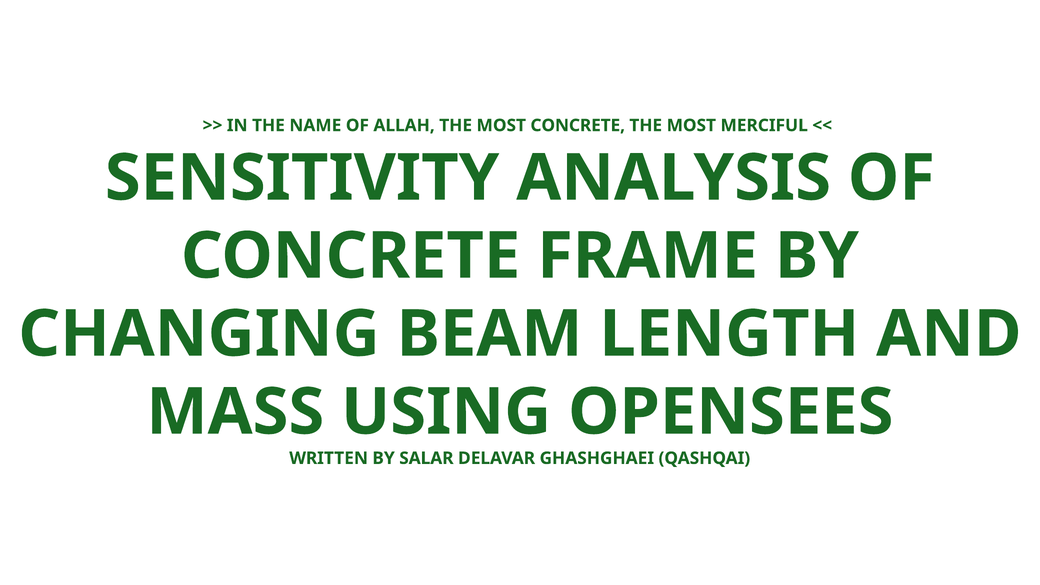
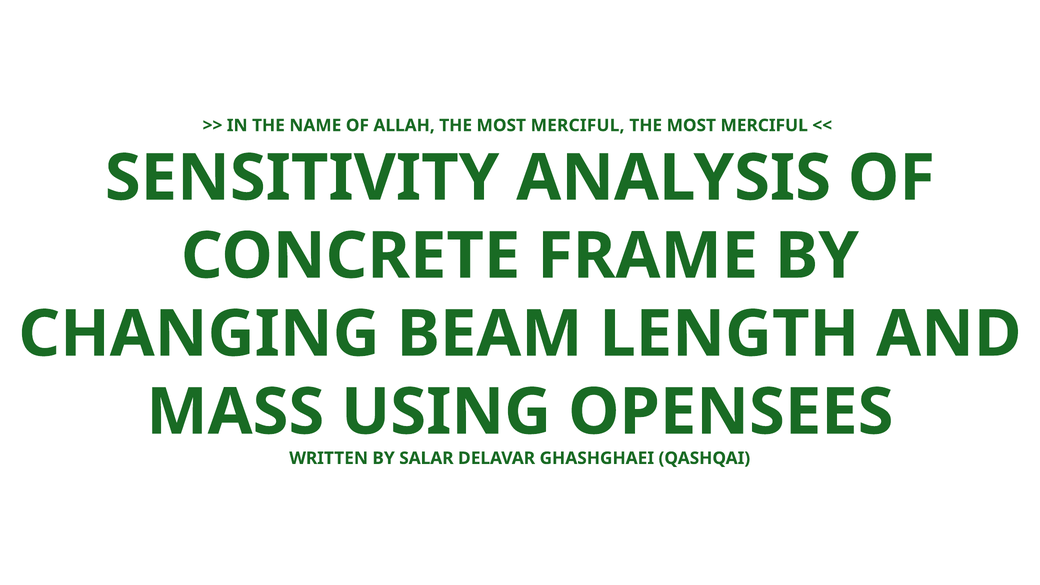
ALLAH THE MOST CONCRETE: CONCRETE -> MERCIFUL (578, 125)
